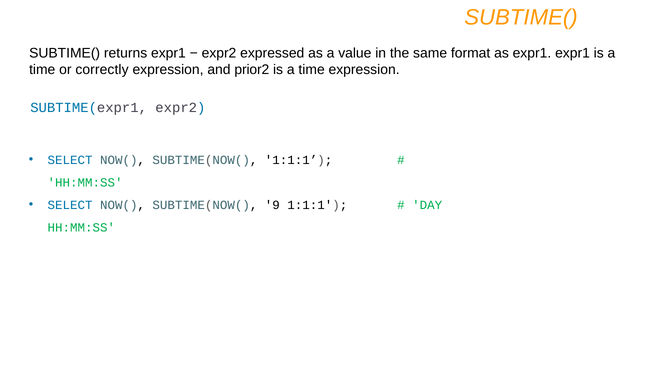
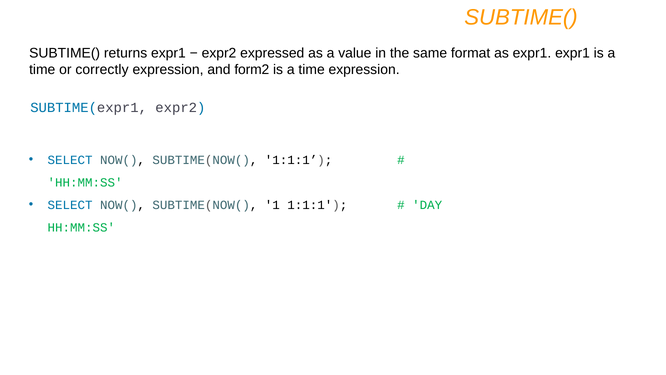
prior2: prior2 -> form2 (252, 70)
9: 9 -> 1 (272, 205)
